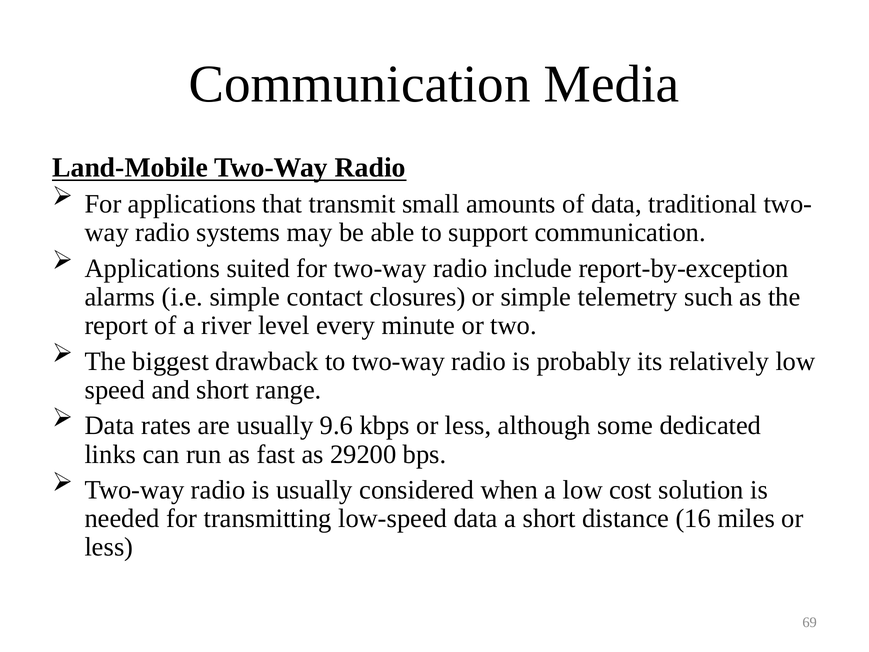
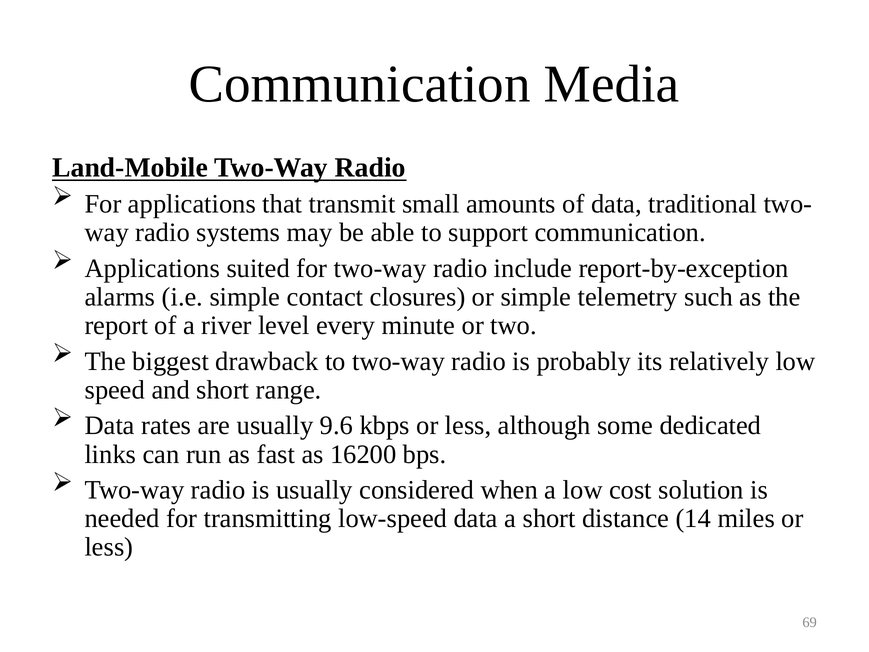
29200: 29200 -> 16200 (363, 454)
16: 16 -> 14 (693, 518)
